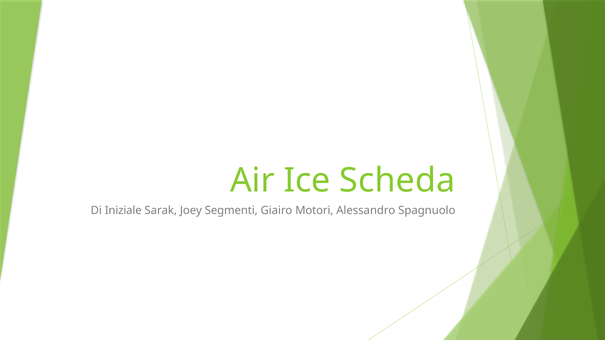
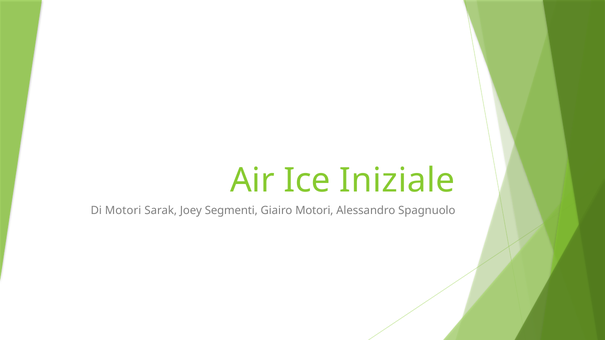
Scheda: Scheda -> Iniziale (397, 181)
Di Iniziale: Iniziale -> Motori (123, 211)
